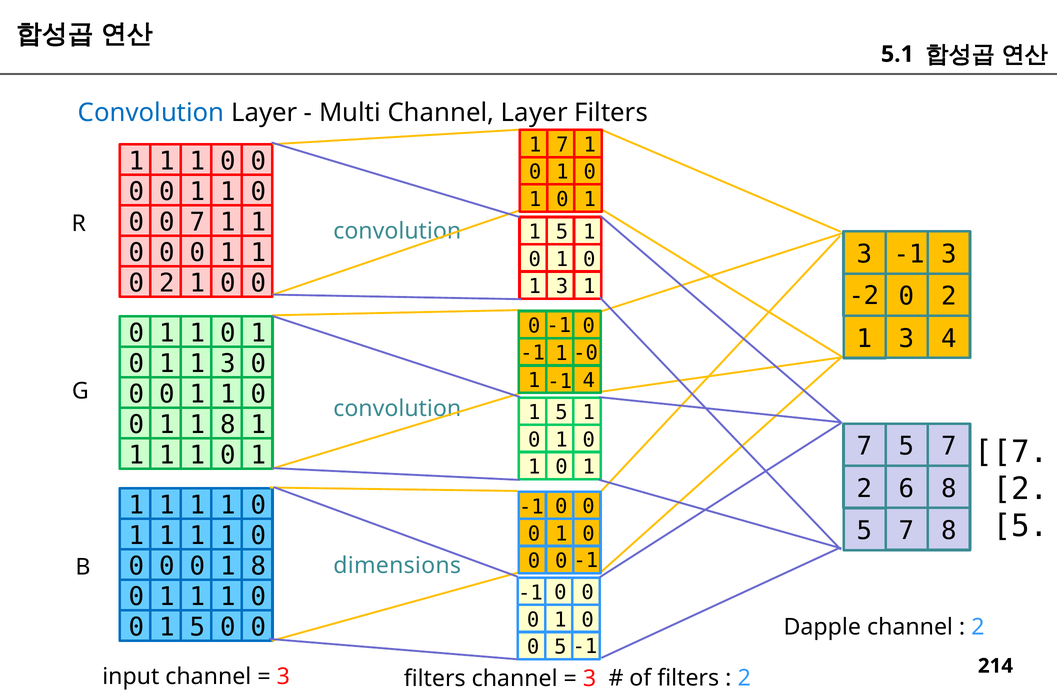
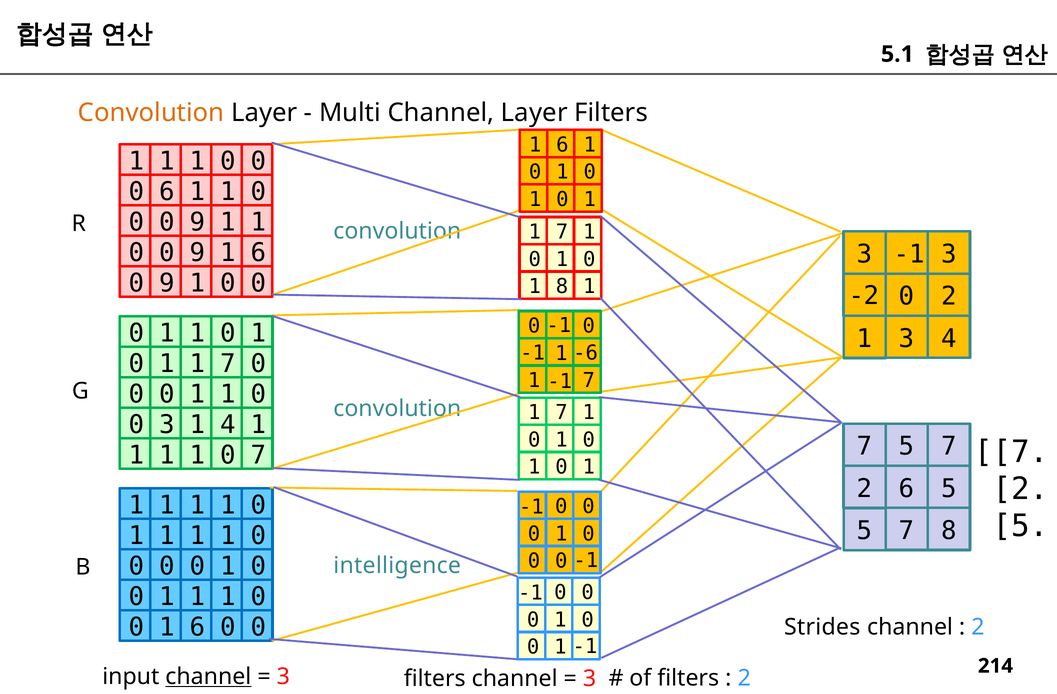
Convolution colour: blue -> orange (151, 113)
7: 7 -> 6 (562, 145)
0: 0 -> 6 (167, 192)
7: 7 -> 9 (198, 222)
5: 5 -> 7 (562, 232)
0: 0 -> 9 (198, 253)
1: 1 -> 6 (259, 253)
2: 2 -> 9 (167, 284)
3: 3 -> 8 (562, 287)
-0: -0 -> -6 (586, 353)
3: 3 -> 7 (228, 364)
4: 4 -> 7 (589, 381)
5: 5 -> 7 (561, 413)
1: 1 -> 3 (167, 425)
8: 8 -> 4 (228, 425)
1: 1 -> 7 (259, 456)
6 8: 8 -> 5 (949, 489)
8: 8 -> 0 (259, 566)
dimensions: dimensions -> intelligence (397, 566)
0 1 5: 5 -> 6 (198, 628)
Dapple: Dapple -> Strides (822, 627)
5: 5 -> 1 (560, 647)
channel underline: none -> present (208, 677)
